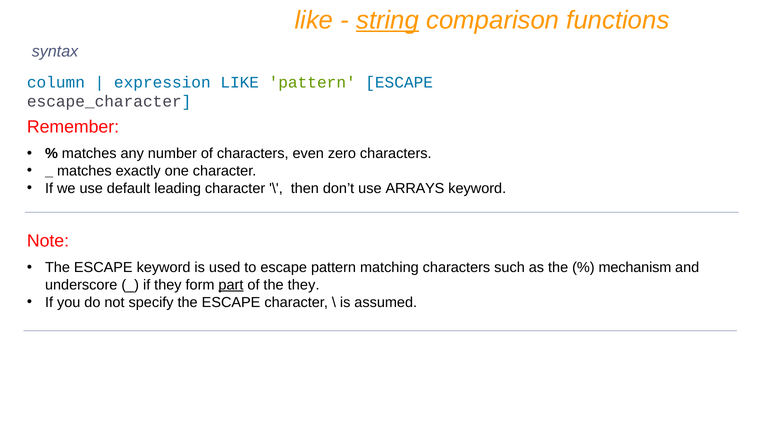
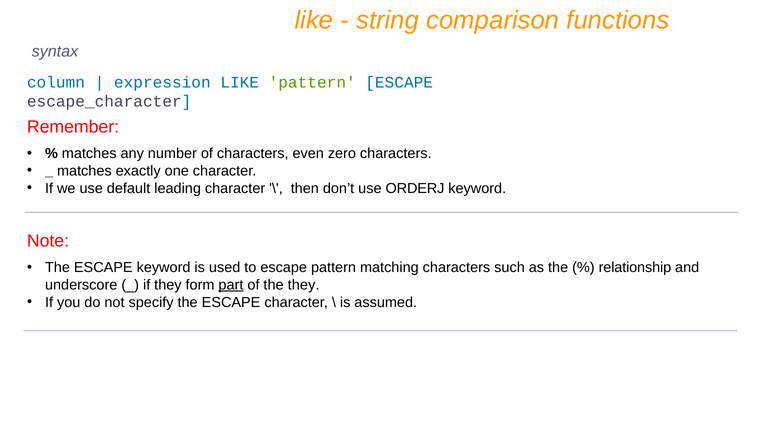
string underline: present -> none (388, 20)
ARRAYS: ARRAYS -> ORDERJ (415, 188)
mechanism: mechanism -> relationship (635, 268)
